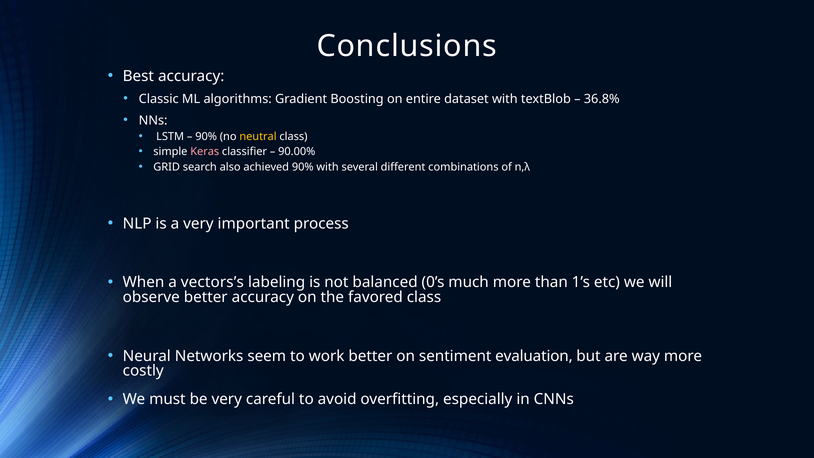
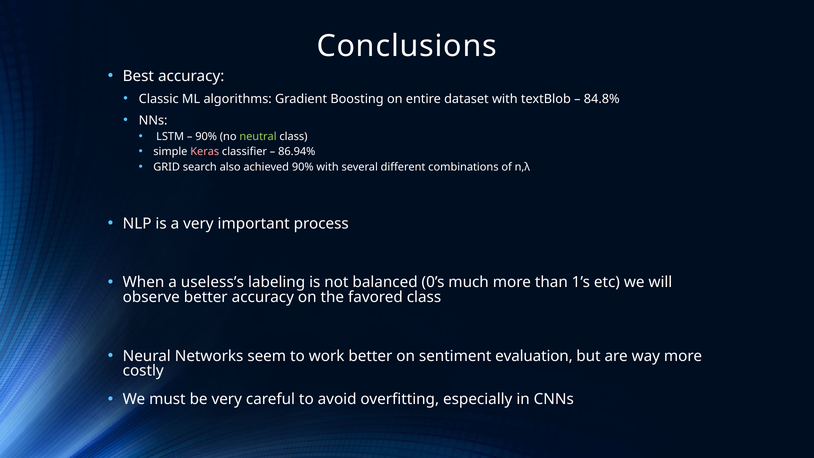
36.8%: 36.8% -> 84.8% (602, 99)
neutral colour: yellow -> light green (258, 137)
90.00%: 90.00% -> 86.94% (297, 152)
vectors’s: vectors’s -> useless’s (212, 282)
